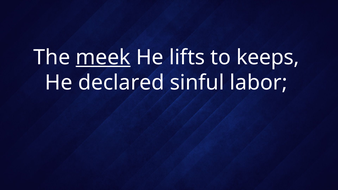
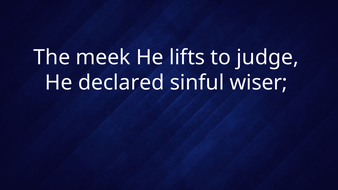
meek underline: present -> none (103, 57)
keeps: keeps -> judge (268, 57)
labor: labor -> wiser (259, 83)
